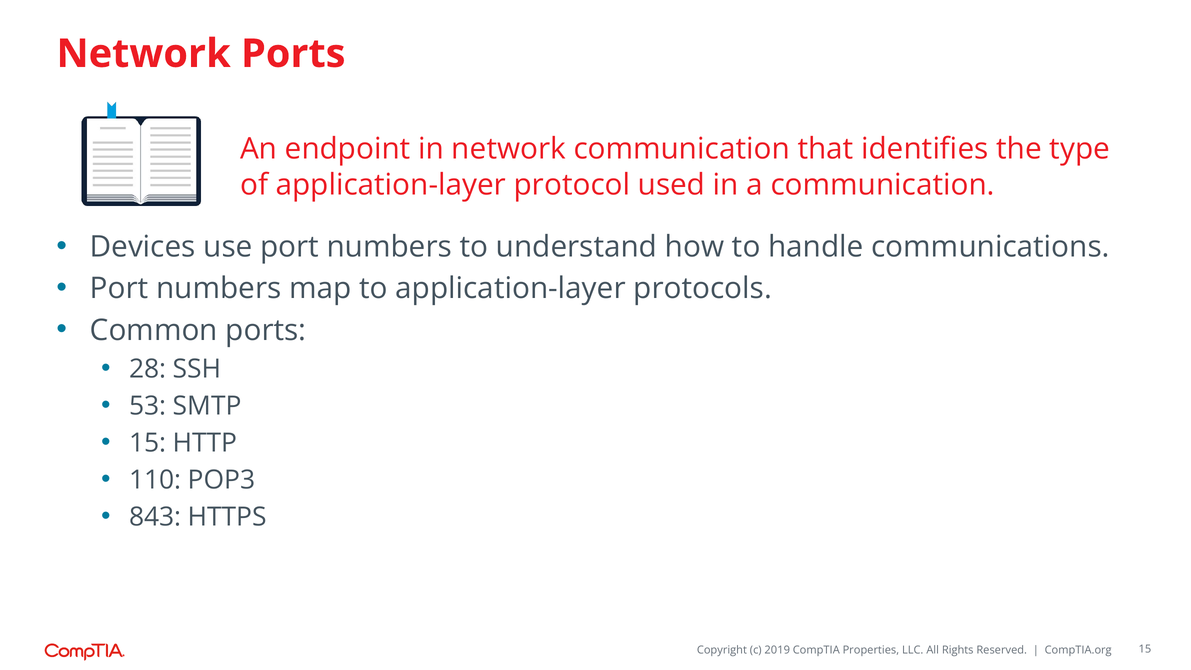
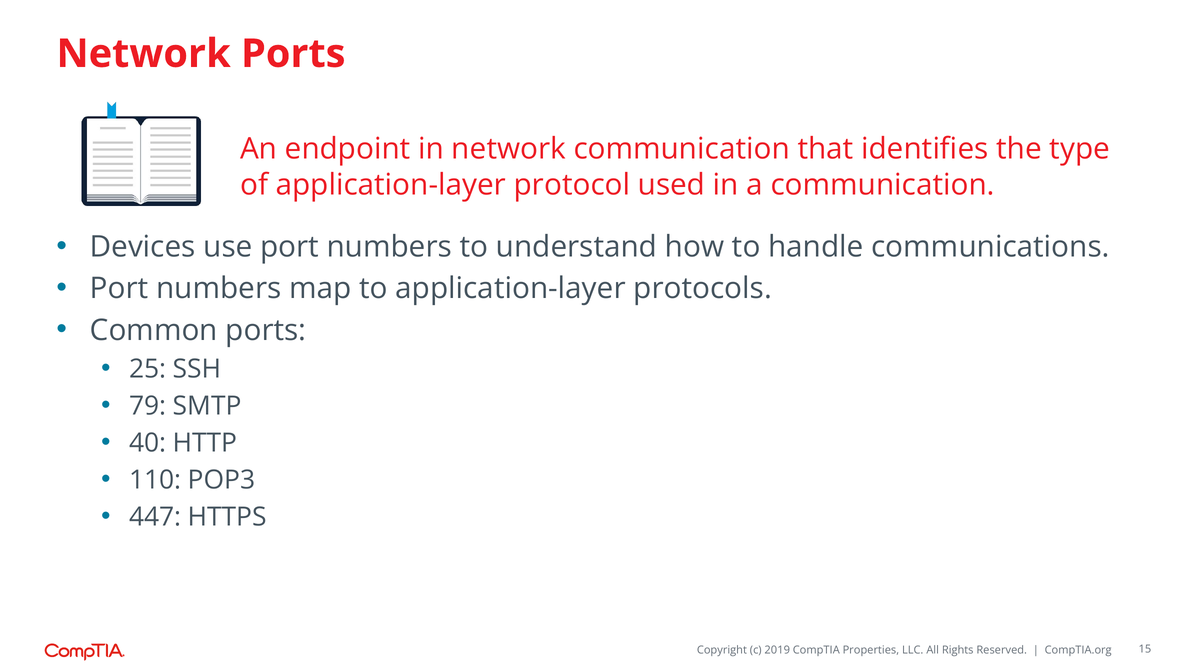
28: 28 -> 25 (148, 369)
53: 53 -> 79 (148, 406)
15: 15 -> 40 (148, 443)
843: 843 -> 447 (155, 517)
